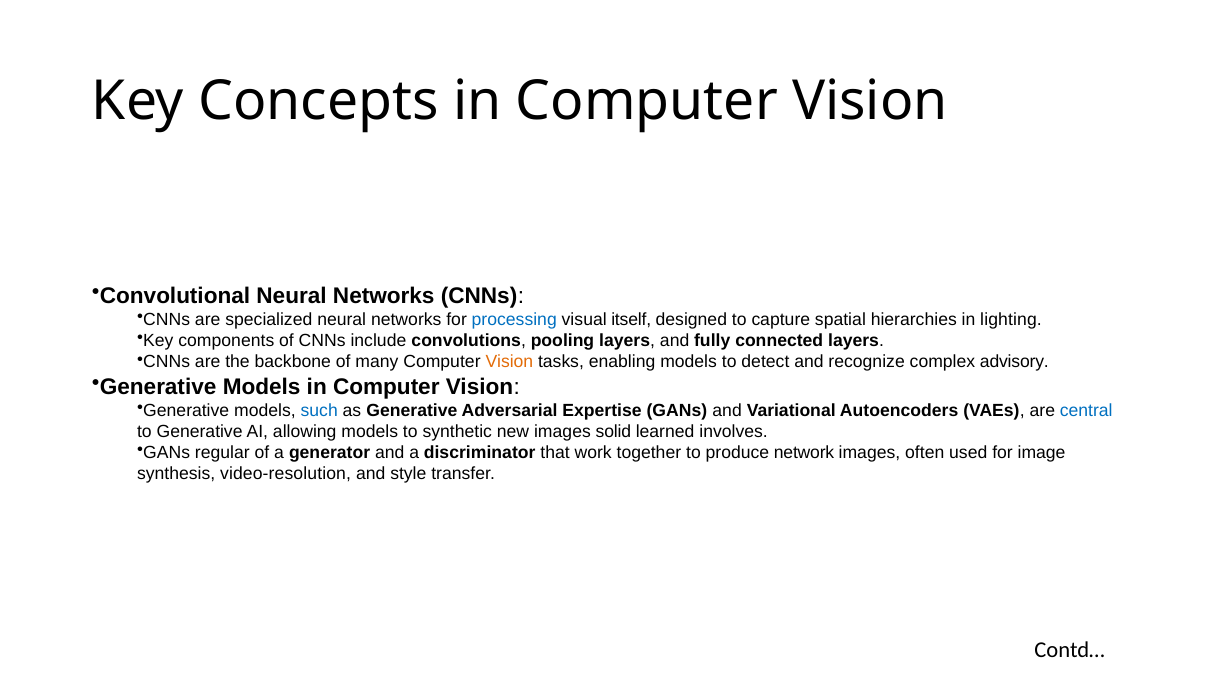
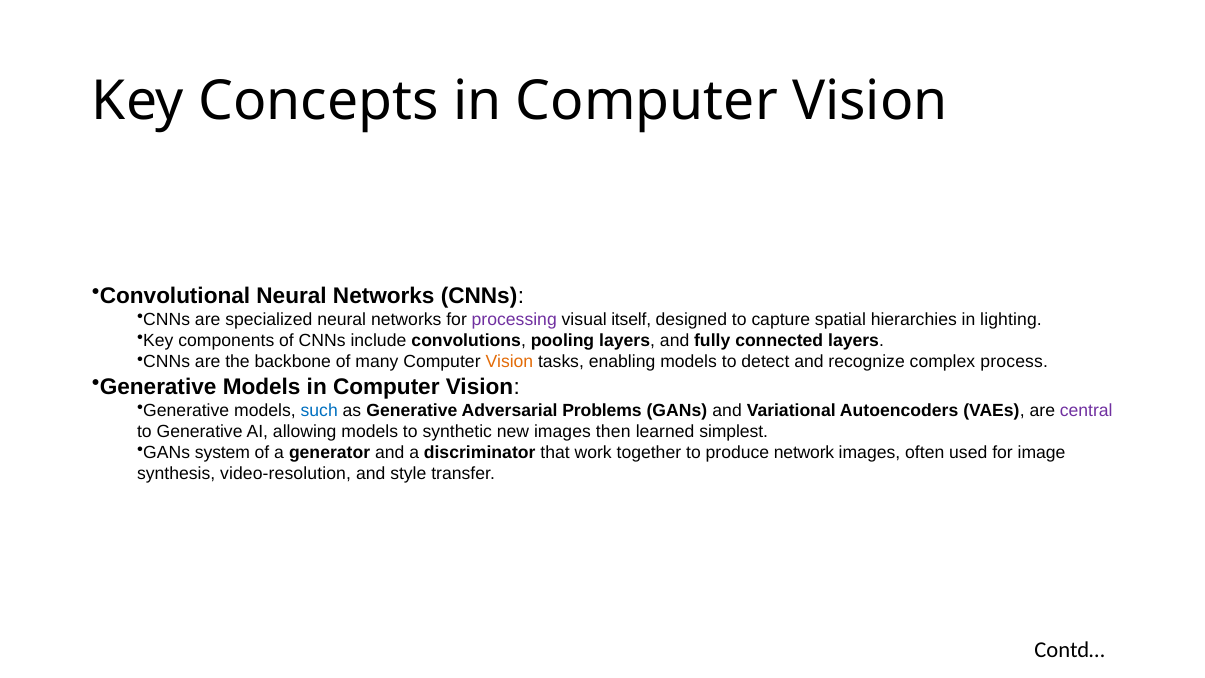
processing colour: blue -> purple (514, 320)
advisory: advisory -> process (1014, 362)
Expertise: Expertise -> Problems (602, 410)
central colour: blue -> purple (1086, 410)
solid: solid -> then (613, 431)
involves: involves -> simplest (734, 431)
regular: regular -> system (222, 452)
